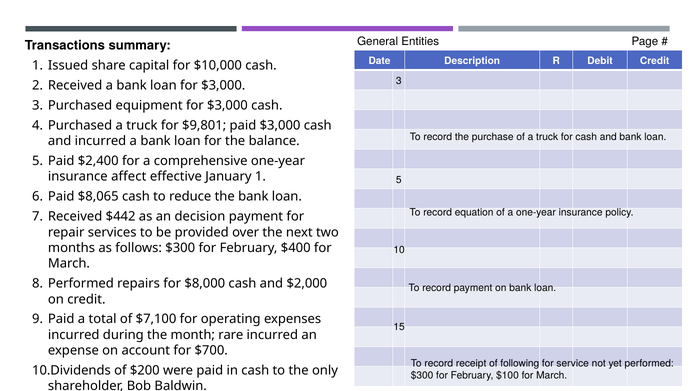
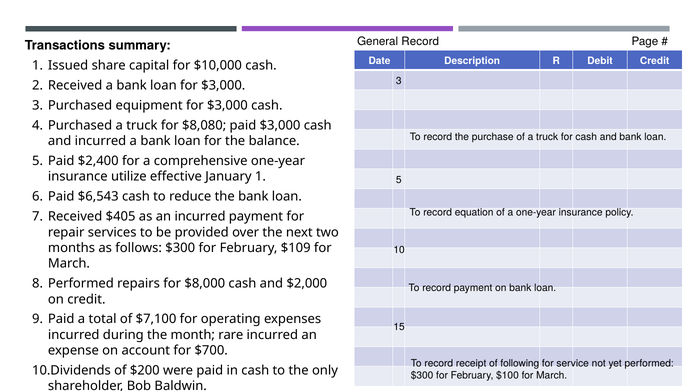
General Entities: Entities -> Record (420, 41)
$9,801: $9,801 -> $8,080 (204, 125)
affect: affect -> utilize (129, 177)
$8,065: $8,065 -> $6,543 (98, 197)
$442: $442 -> $405 (121, 217)
an decision: decision -> incurred (200, 217)
$400: $400 -> $109 (296, 248)
